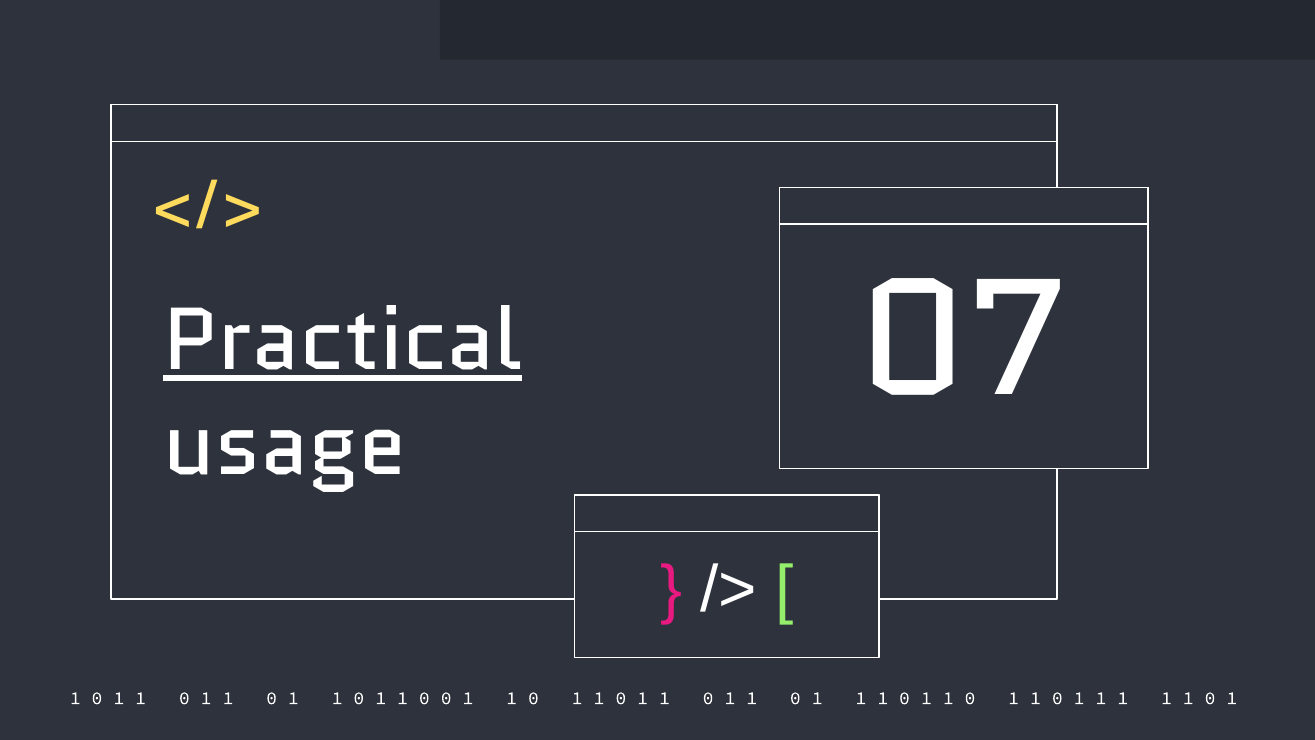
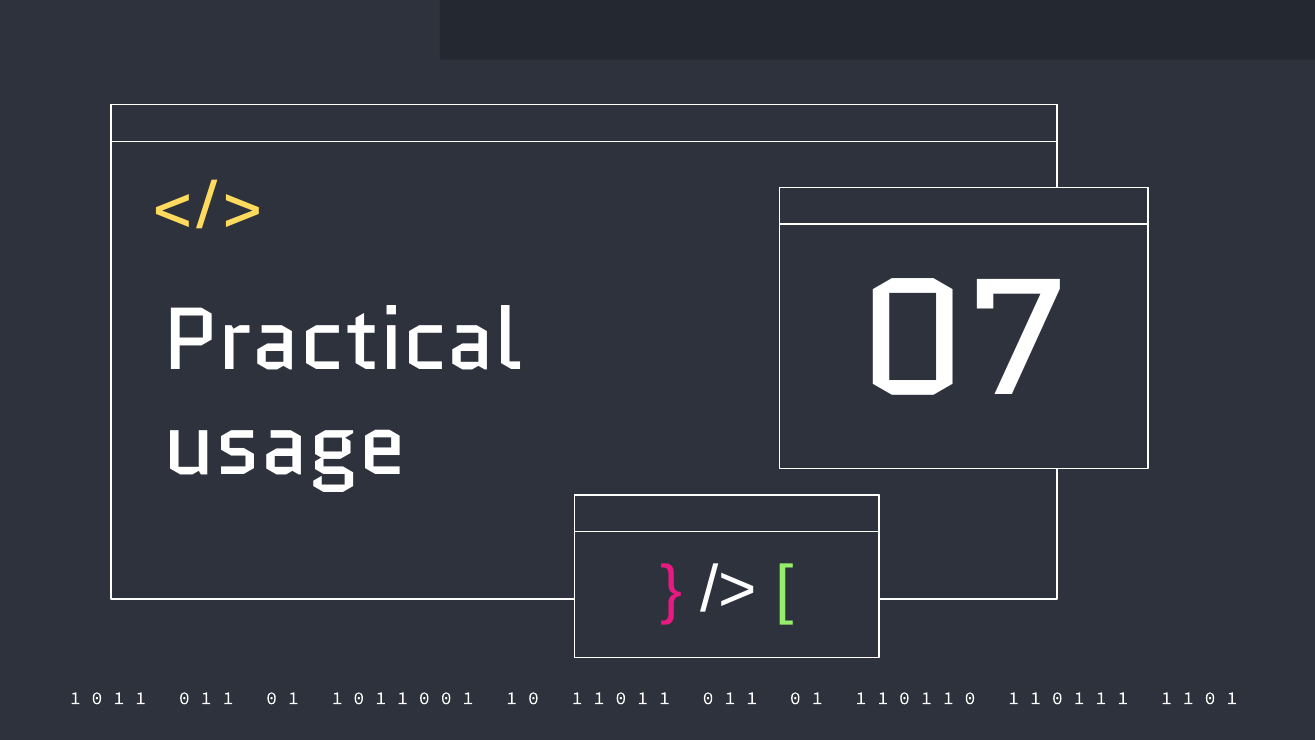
Practical underline: present -> none (343, 340)
